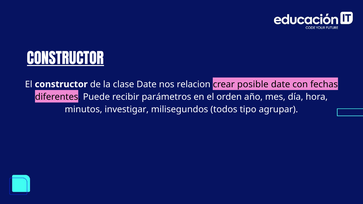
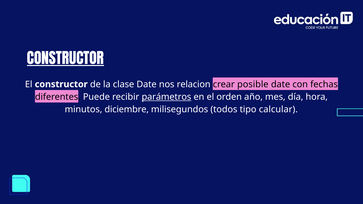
parámetros underline: none -> present (166, 97)
investigar: investigar -> diciembre (127, 109)
agrupar: agrupar -> calcular (278, 109)
